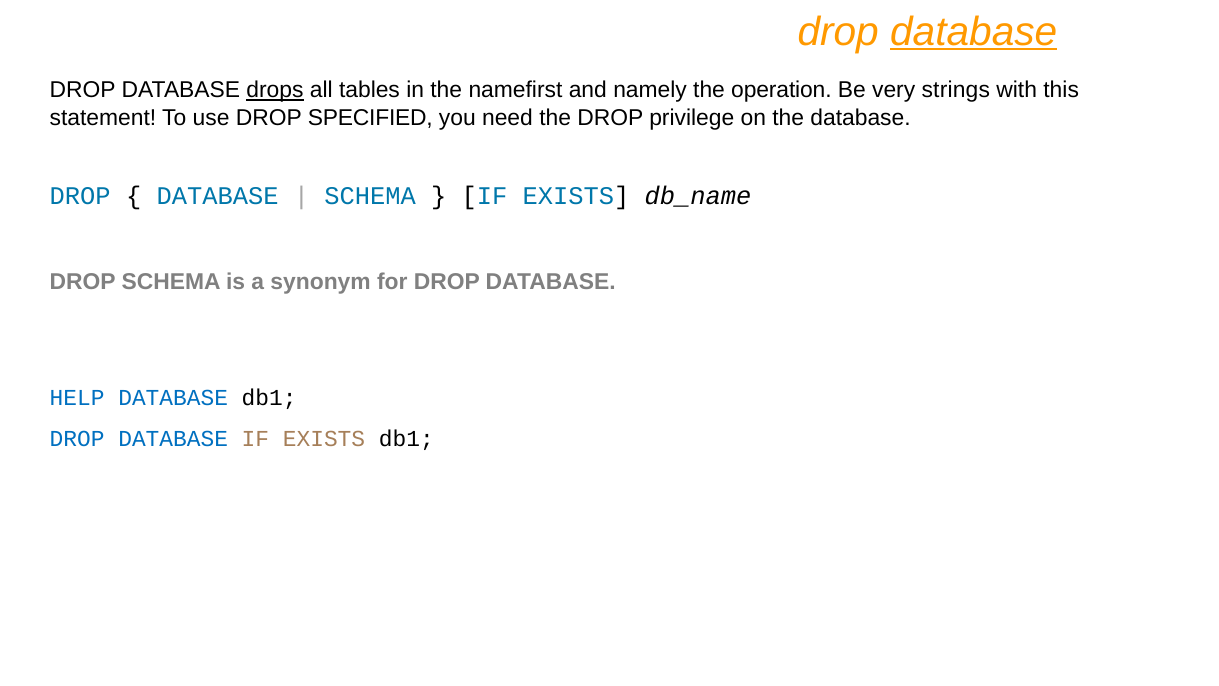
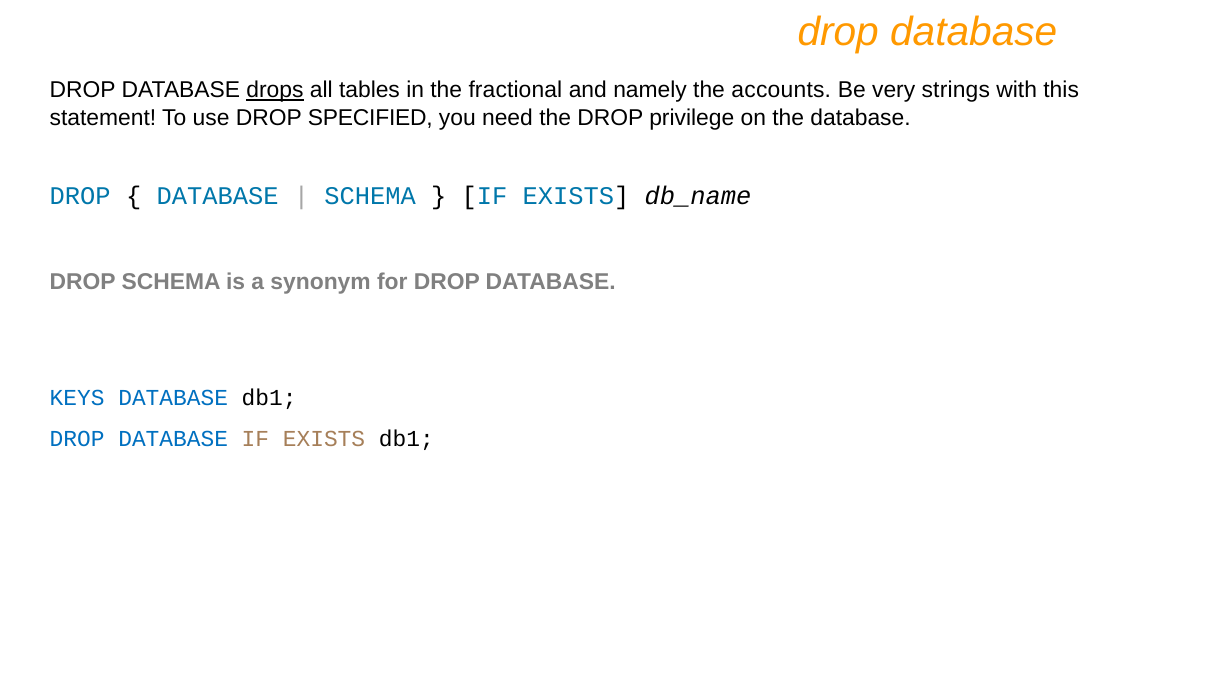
database underline: present -> none (974, 32)
namefirst: namefirst -> fractional (515, 90)
operation: operation -> accounts (781, 90)
HELP: HELP -> KEYS (77, 398)
